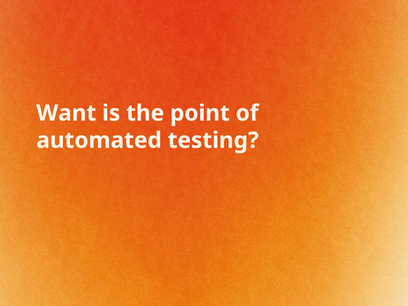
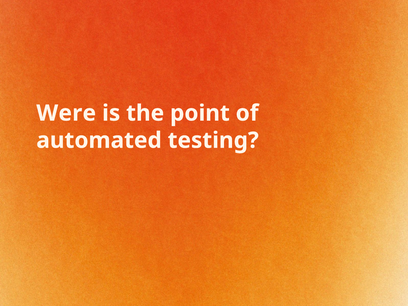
Want: Want -> Were (66, 113)
